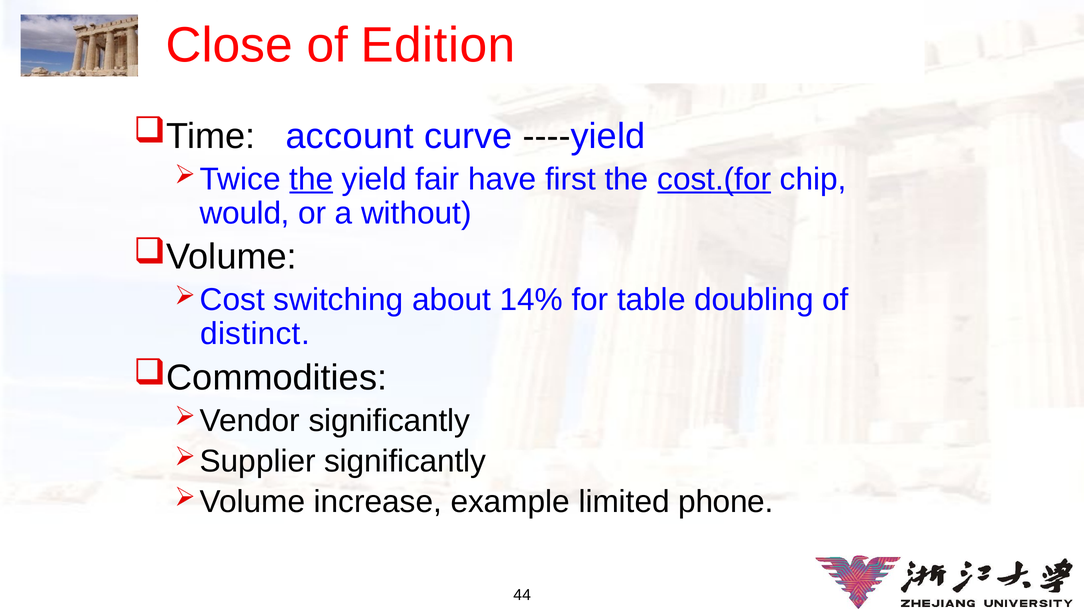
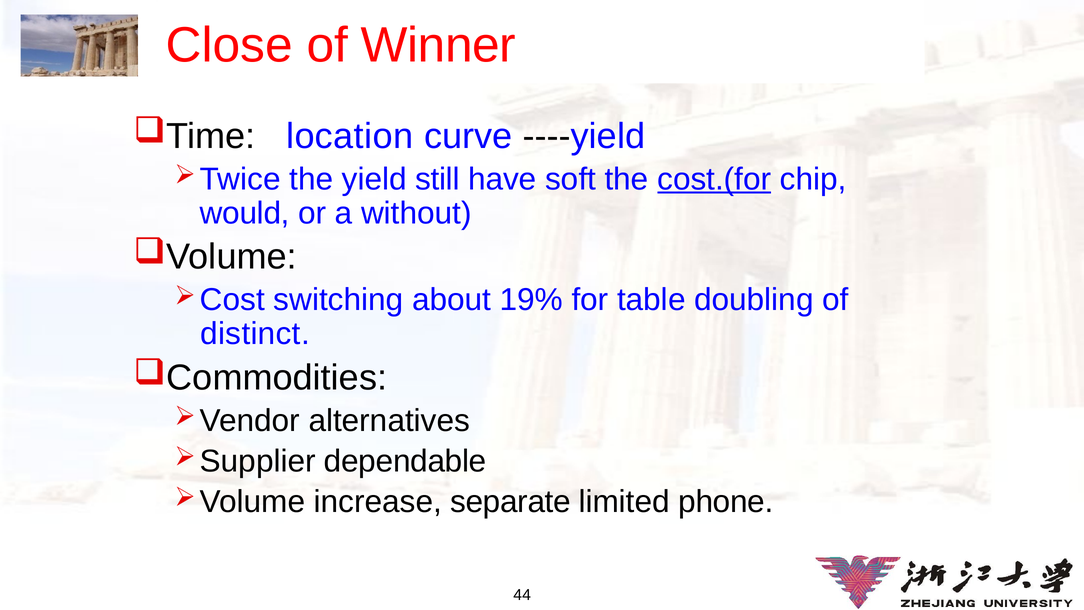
Edition: Edition -> Winner (438, 45)
account: account -> location (350, 136)
the underline: present -> none (311, 179)
fair: fair -> still (437, 179)
first: first -> soft (571, 179)
14%: 14% -> 19% (531, 300)
significantly: significantly -> alternatives (389, 421)
significantly: significantly -> dependable (405, 461)
example: example -> separate (510, 501)
